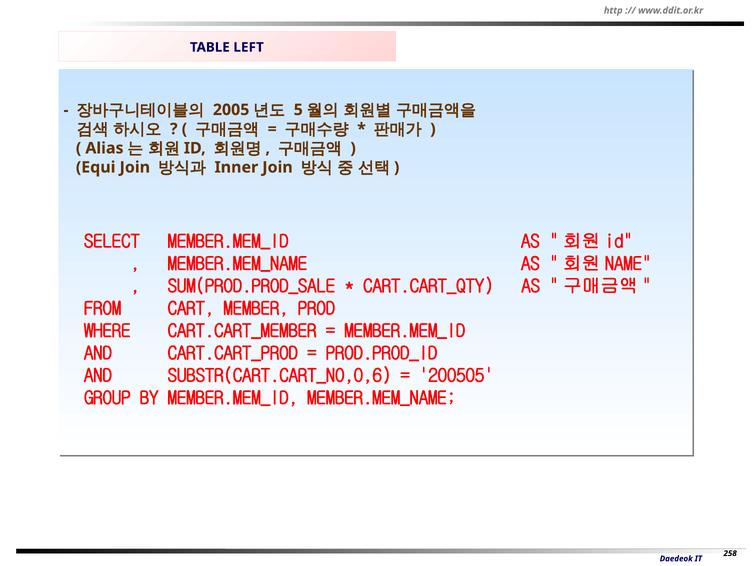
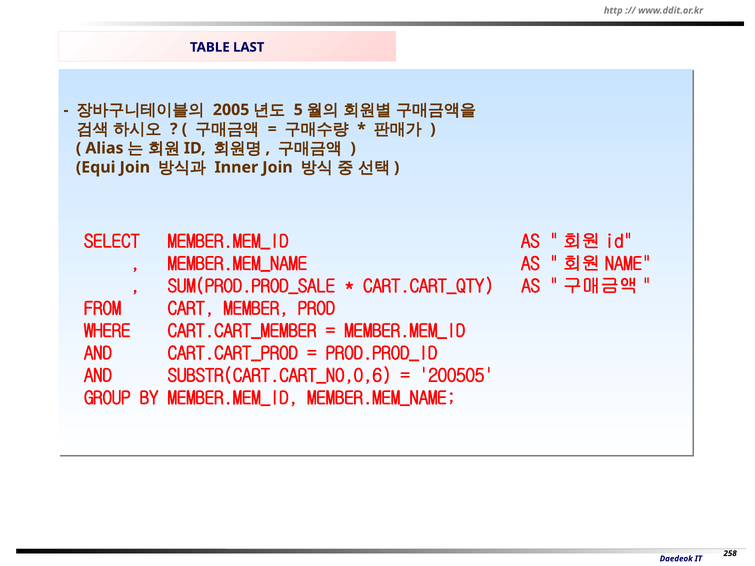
LEFT: LEFT -> LAST (249, 47)
